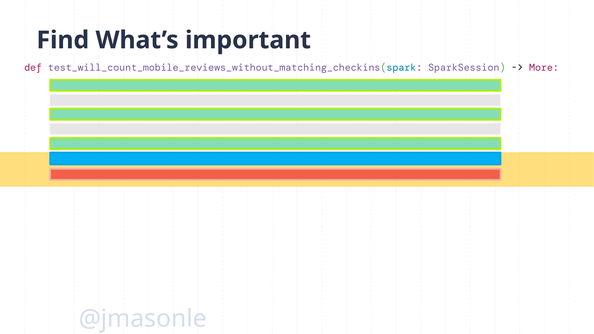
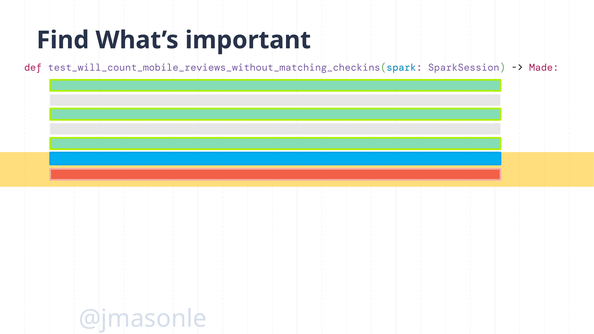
More: More -> Made (544, 68)
